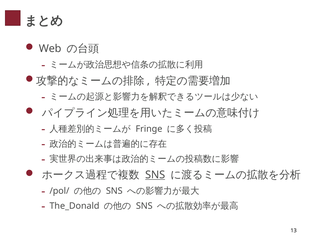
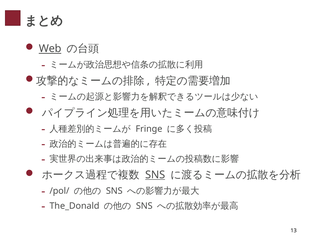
Web underline: none -> present (50, 49)
